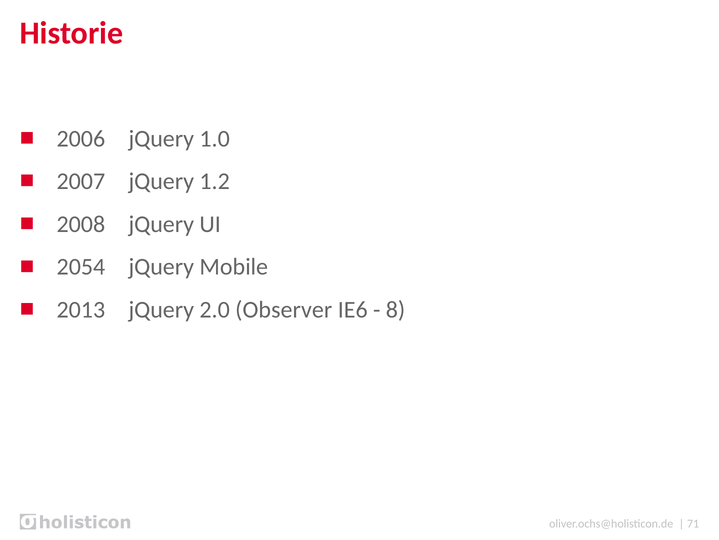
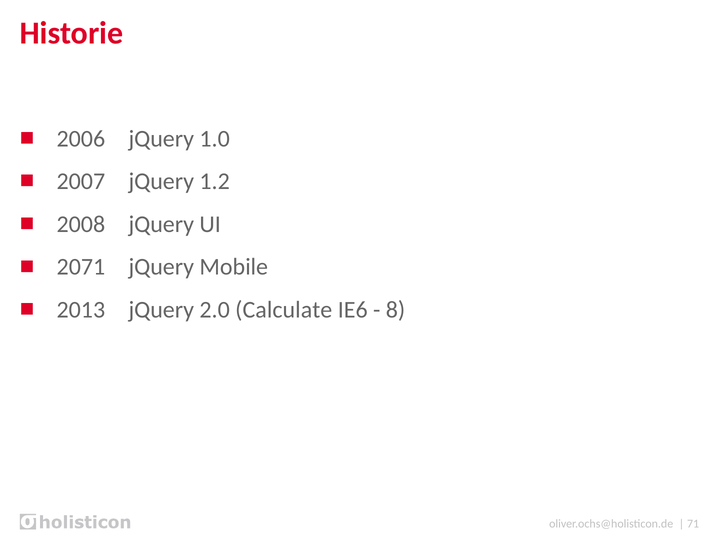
2054: 2054 -> 2071 (81, 267)
Observer: Observer -> Calculate (284, 309)
